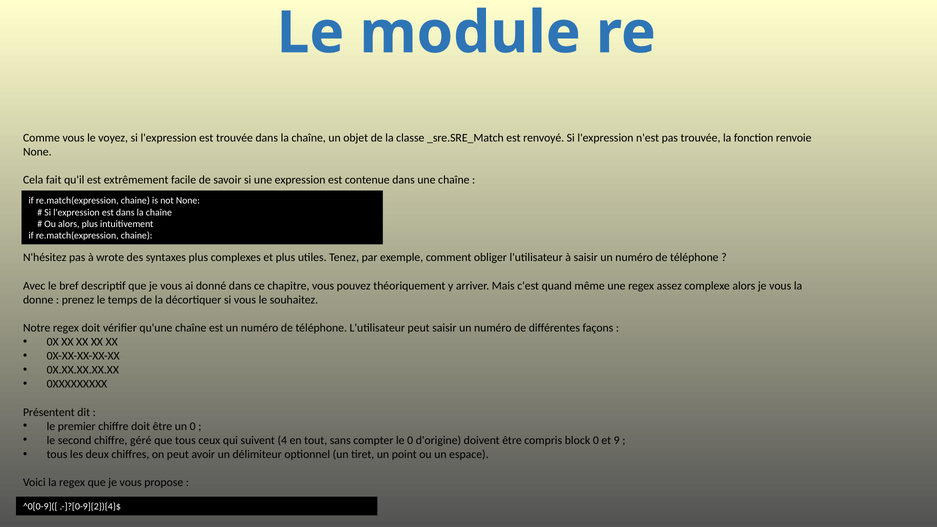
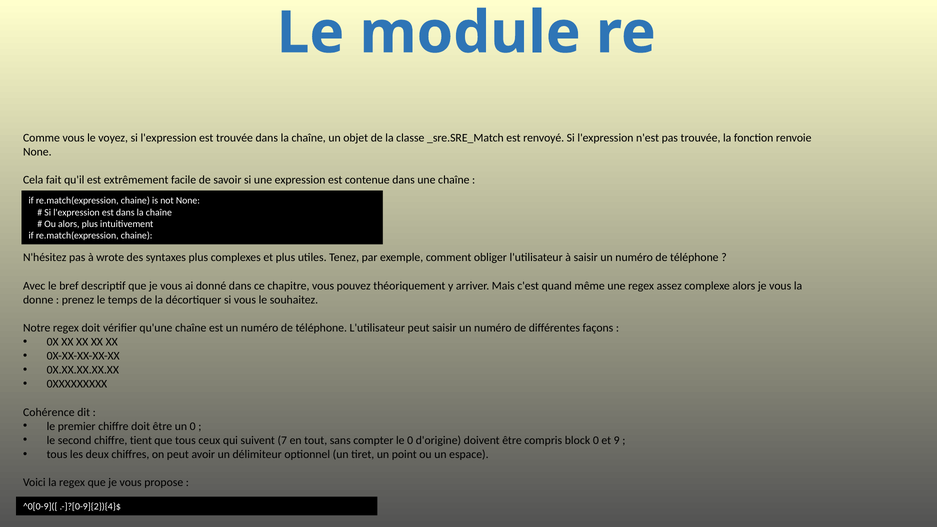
Présentent: Présentent -> Cohérence (49, 412)
géré: géré -> tient (141, 440)
4: 4 -> 7 (282, 440)
